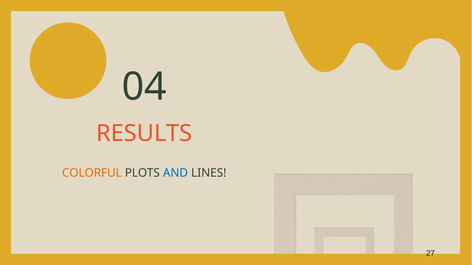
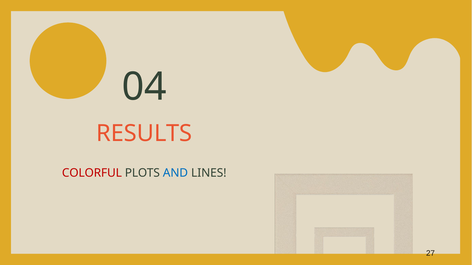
COLORFUL colour: orange -> red (92, 173)
